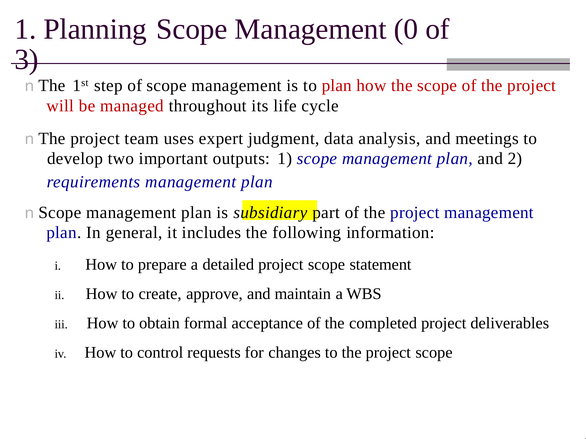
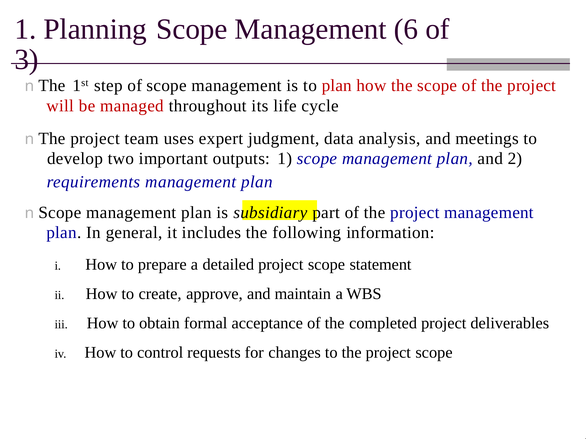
0: 0 -> 6 (406, 29)
